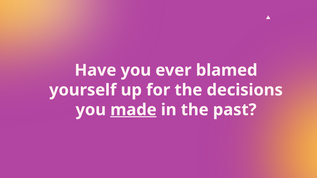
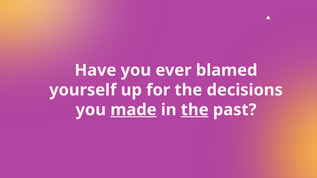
the underline: none -> present (195, 110)
